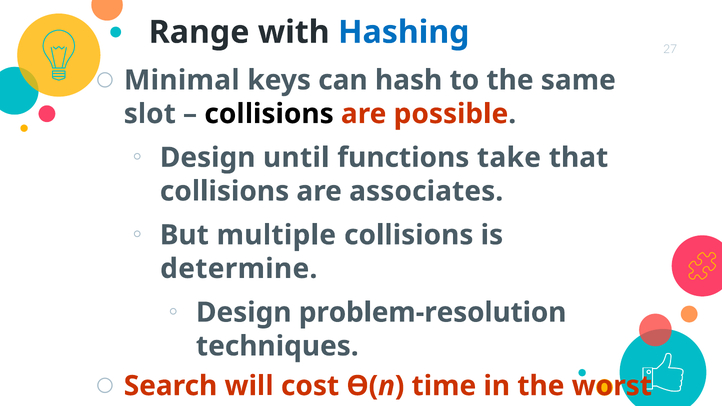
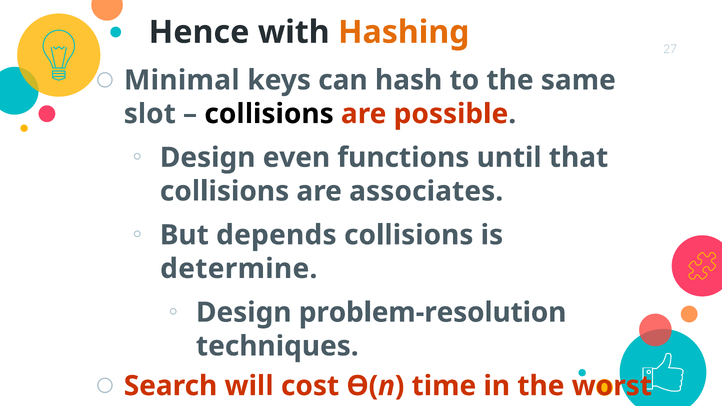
Range: Range -> Hence (199, 32)
Hashing colour: blue -> orange (404, 32)
until: until -> even (296, 158)
take: take -> until (509, 158)
multiple: multiple -> depends (276, 235)
